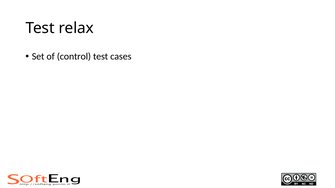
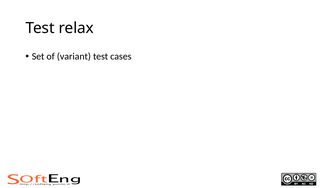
control: control -> variant (74, 57)
